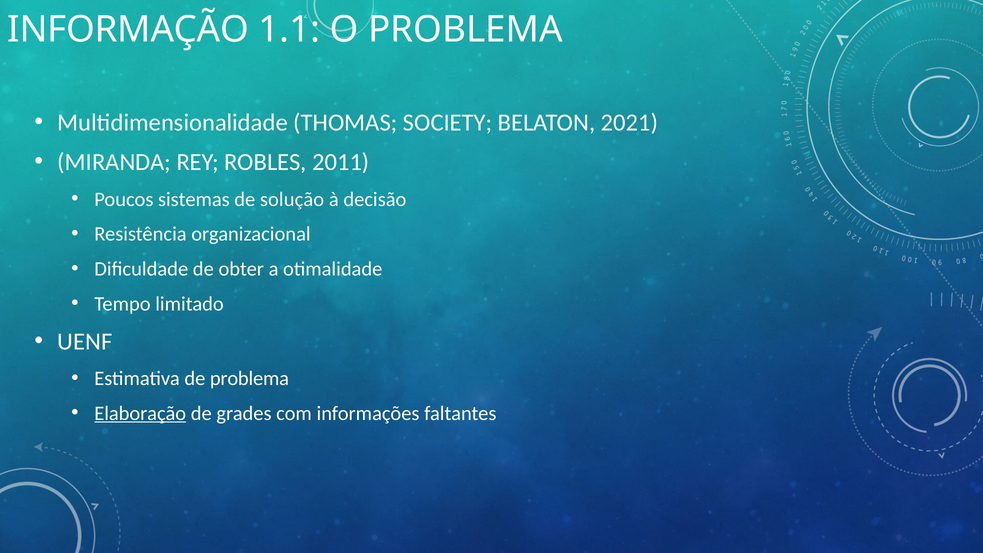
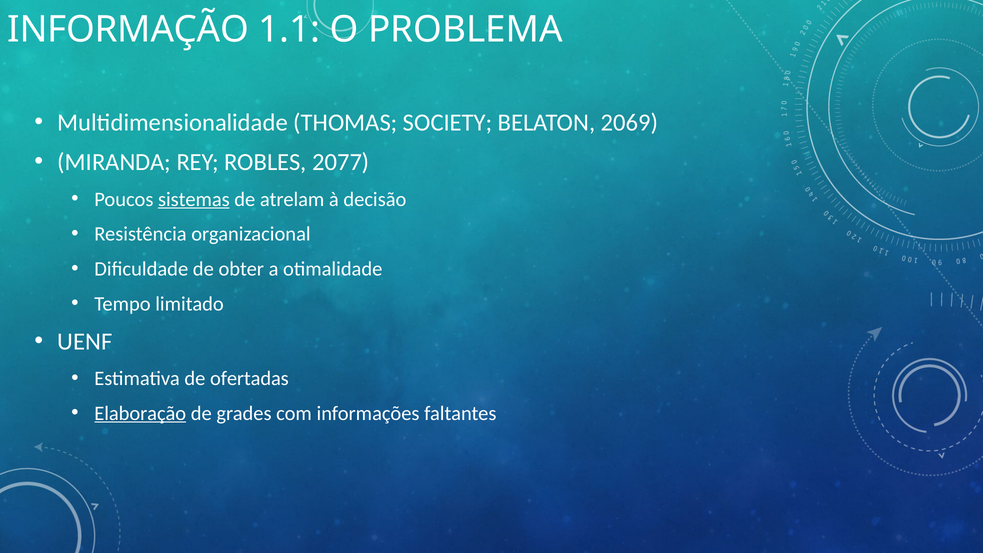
2021: 2021 -> 2069 (629, 122)
2011: 2011 -> 2077 (341, 162)
sistemas underline: none -> present (194, 199)
solução: solução -> atrelam (292, 199)
de problema: problema -> ofertadas (249, 378)
